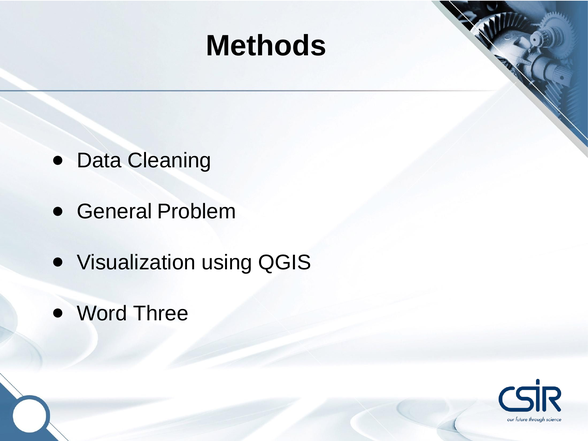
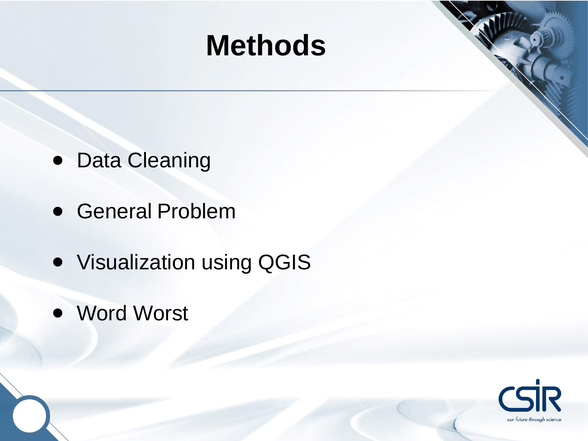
Three: Three -> Worst (161, 313)
